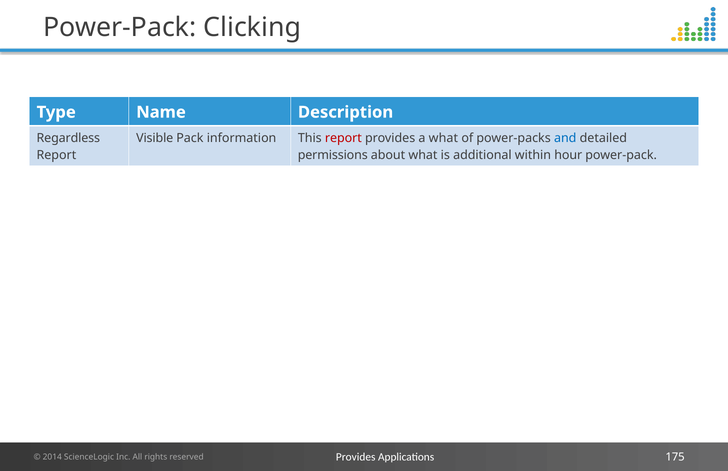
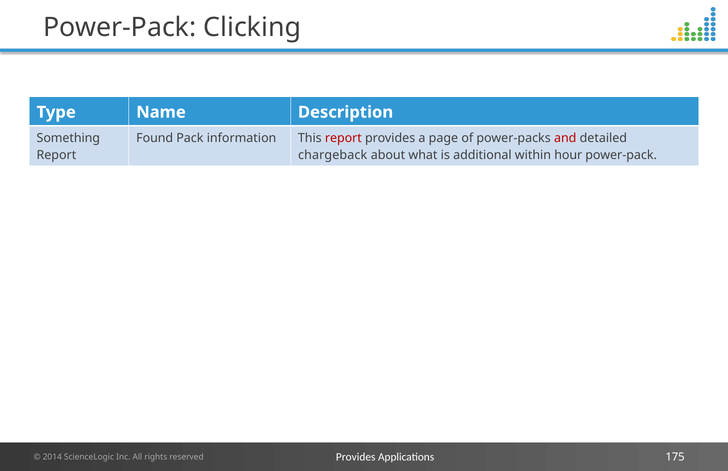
Regardless: Regardless -> Something (68, 138)
Visible: Visible -> Found (155, 138)
a what: what -> page (443, 138)
and colour: blue -> red (565, 138)
permissions: permissions -> chargeback (333, 155)
